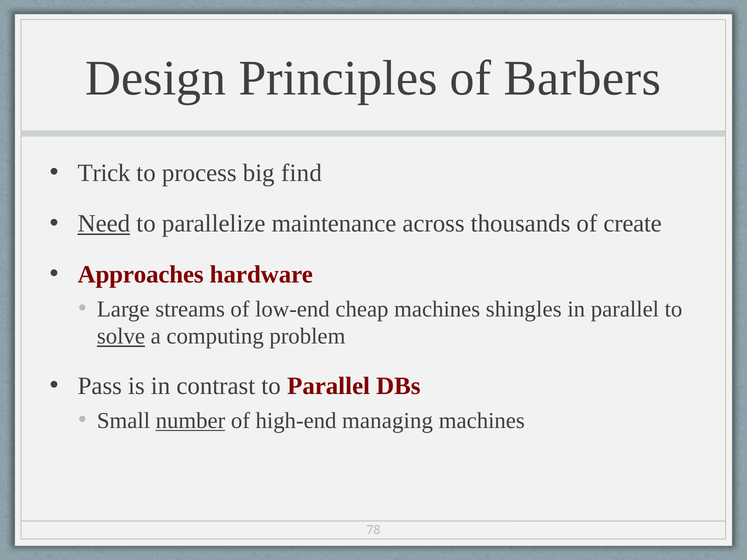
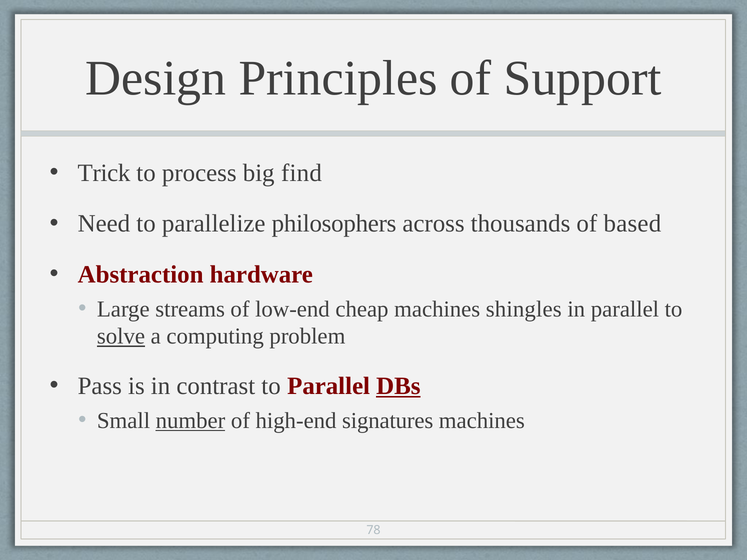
Barbers: Barbers -> Support (583, 78)
Need underline: present -> none (104, 224)
maintenance: maintenance -> philosophers (334, 224)
create: create -> based (632, 224)
Approaches: Approaches -> Abstraction (141, 274)
DBs underline: none -> present (398, 386)
managing: managing -> signatures (388, 421)
